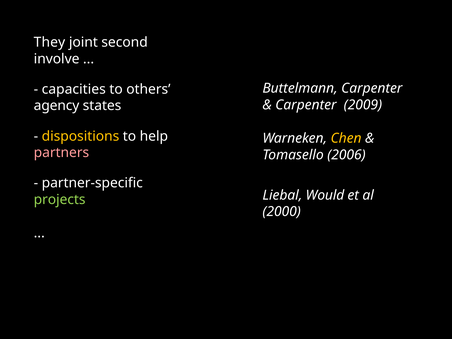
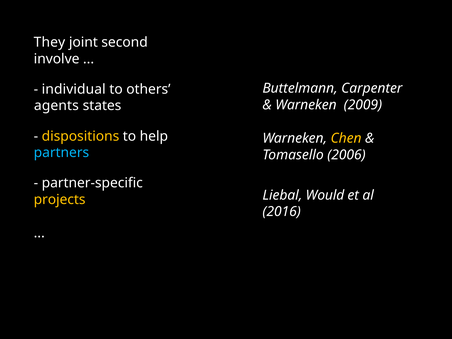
capacities: capacities -> individual (74, 89)
Carpenter: Carpenter -> Warneken (306, 105)
agency: agency -> agents (56, 106)
partners colour: pink -> light blue (61, 153)
projects colour: light green -> yellow (60, 200)
2000: 2000 -> 2016 (282, 212)
